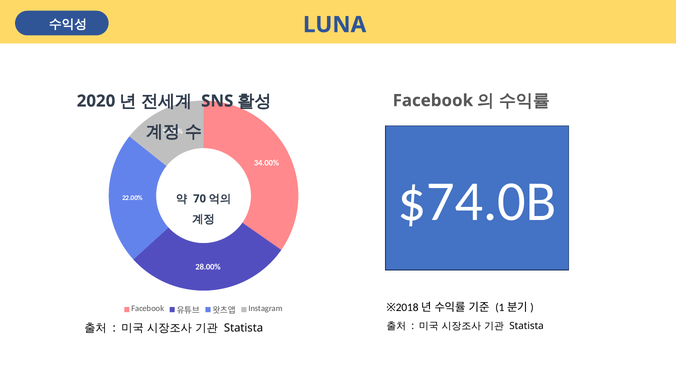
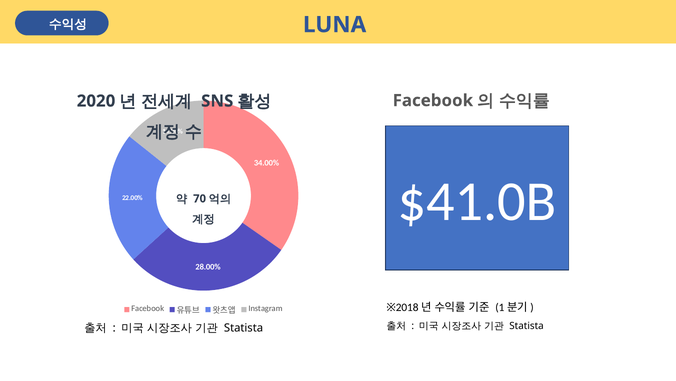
$74.0B: $74.0B -> $41.0B (477, 201)
